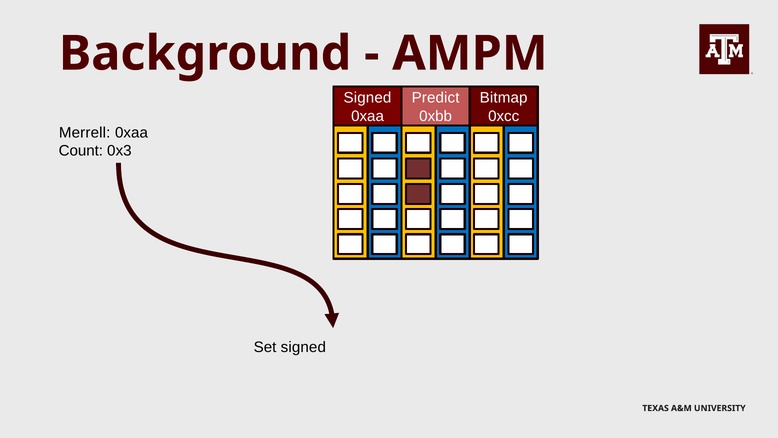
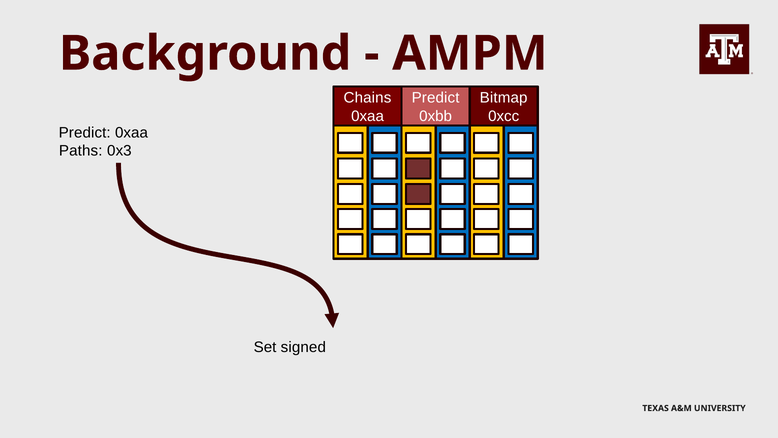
Signed: Signed -> Chains (367, 98)
Merrell: Merrell -> Predict (85, 133)
Count: Count -> Paths (81, 151)
